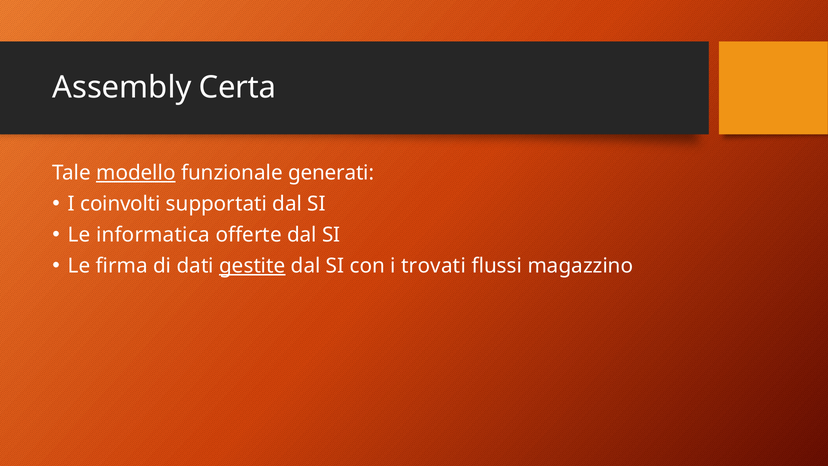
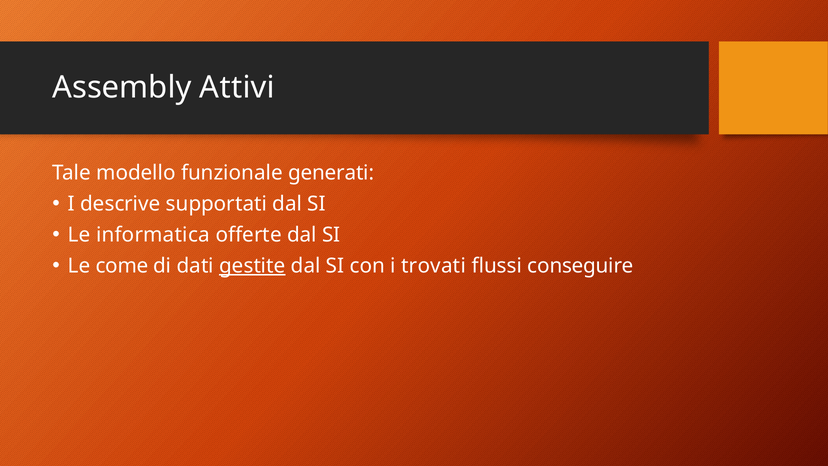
Certa: Certa -> Attivi (237, 88)
modello underline: present -> none (136, 173)
coinvolti: coinvolti -> descrive (120, 204)
firma: firma -> come (122, 266)
magazzino: magazzino -> conseguire (581, 266)
